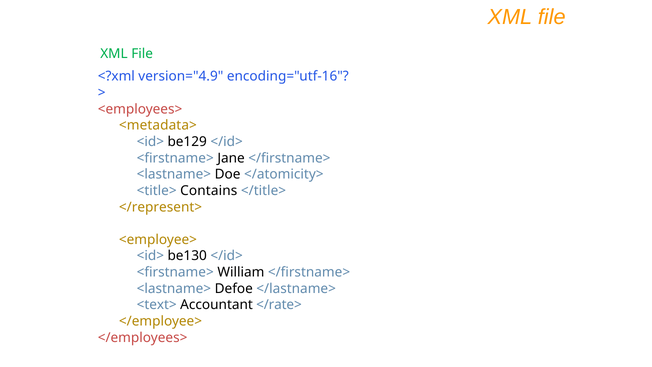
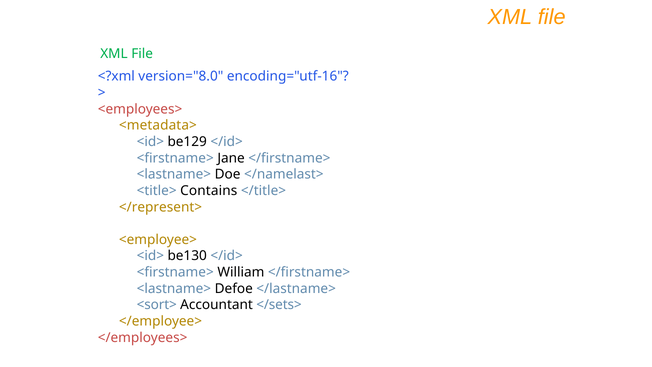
version="4.9: version="4.9 -> version="8.0 (181, 76)
</atomicity>: </atomicity> -> </namelast> (284, 174)
<text>: <text> -> <sort> (157, 305)
</rate>: </rate> -> </sets> (279, 305)
